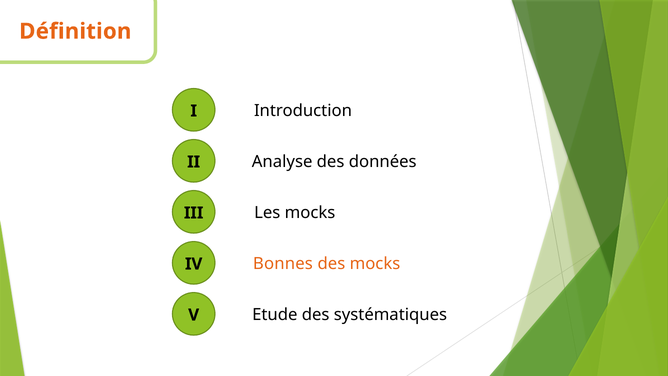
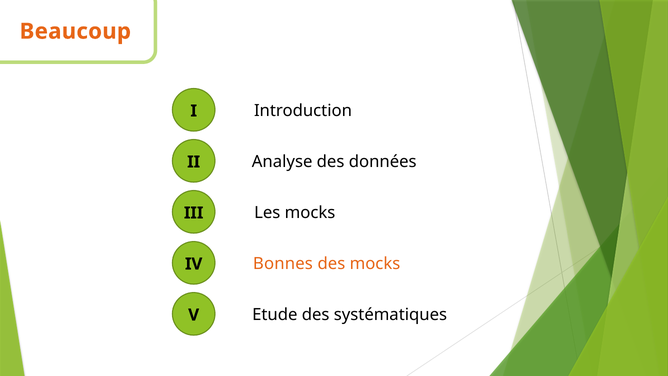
Définition: Définition -> Beaucoup (75, 31)
